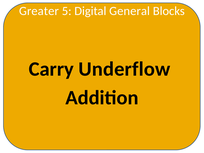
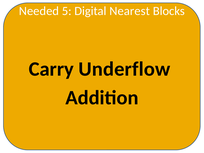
Greater: Greater -> Needed (39, 11)
General: General -> Nearest (130, 11)
